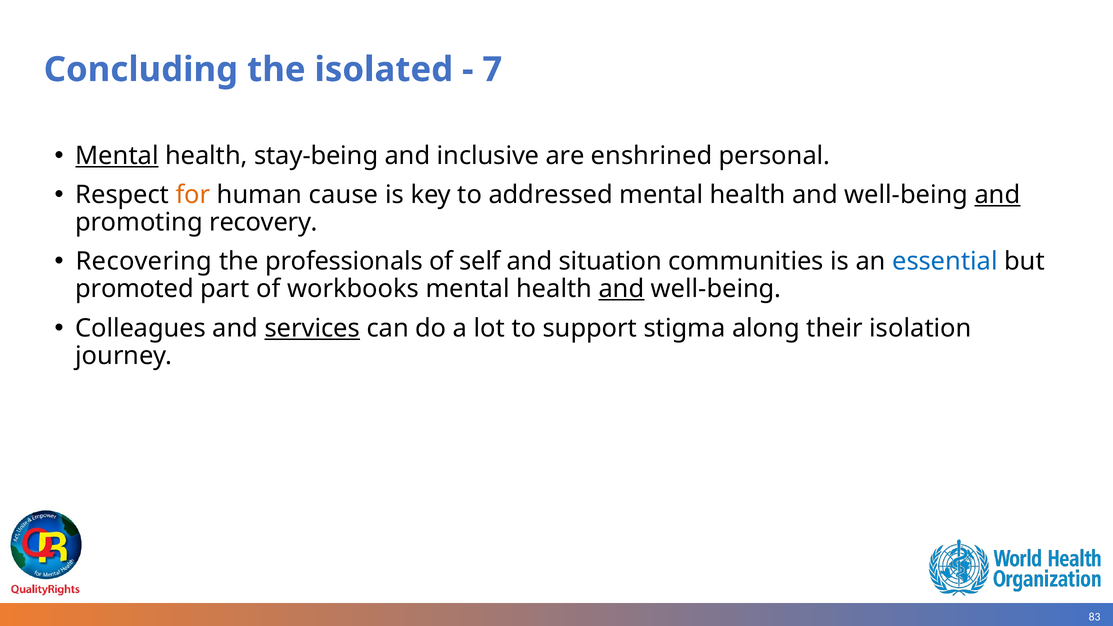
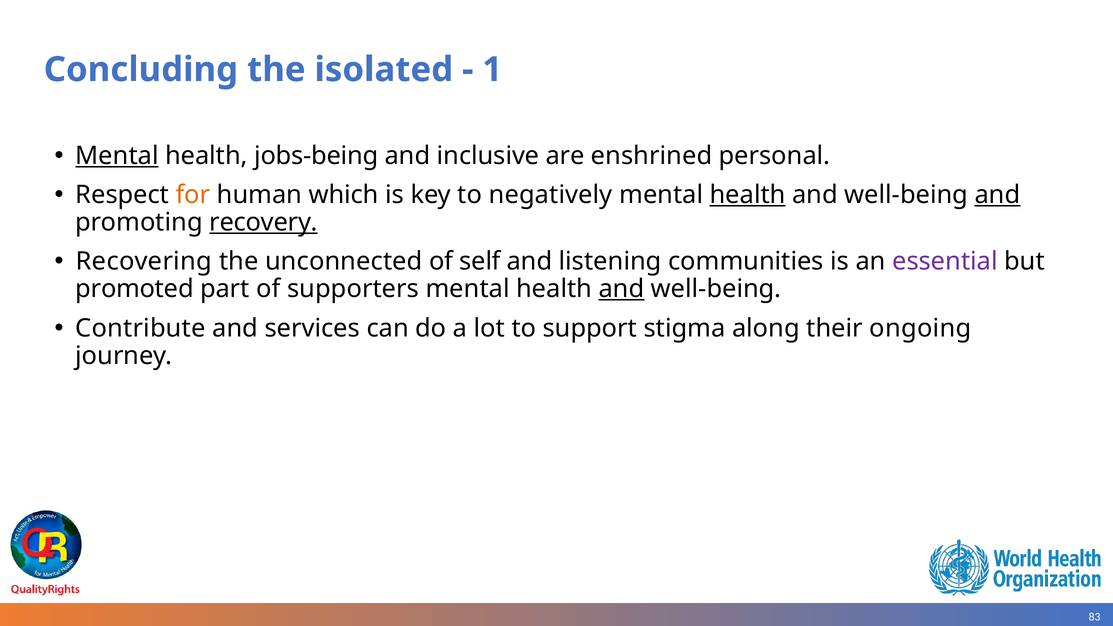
7: 7 -> 1 (492, 70)
stay-being: stay-being -> jobs-being (316, 156)
cause: cause -> which (344, 195)
addressed: addressed -> negatively (551, 195)
health underline: none -> present (748, 195)
recovery underline: none -> present (263, 222)
professionals: professionals -> unconnected (344, 261)
situation: situation -> listening (610, 261)
essential colour: blue -> purple (945, 261)
workbooks: workbooks -> supporters (353, 289)
Colleagues: Colleagues -> Contribute (141, 328)
services underline: present -> none (312, 328)
isolation: isolation -> ongoing (920, 328)
